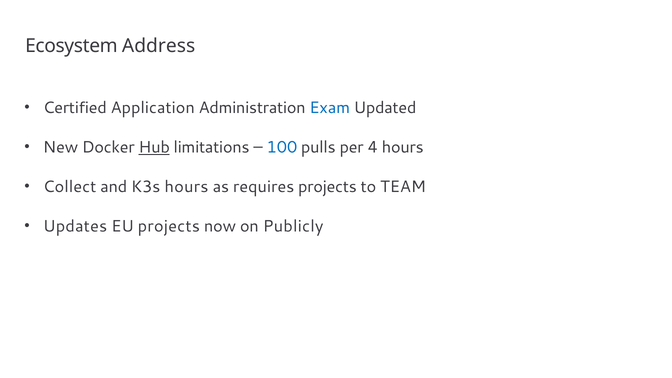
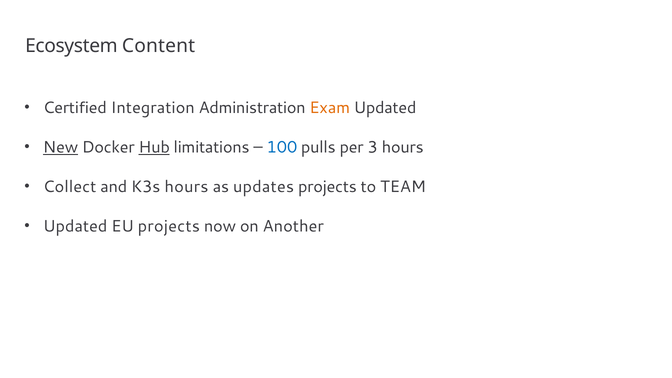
Address: Address -> Content (159, 46)
Application: Application -> Integration (153, 108)
Exam colour: blue -> orange (330, 108)
New underline: none -> present (61, 147)
4: 4 -> 3 (373, 147)
requires: requires -> updates (264, 187)
Updates: Updates -> Updated (75, 226)
Publicly: Publicly -> Another (293, 226)
